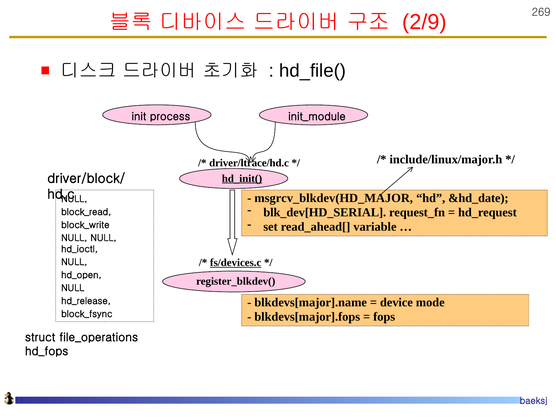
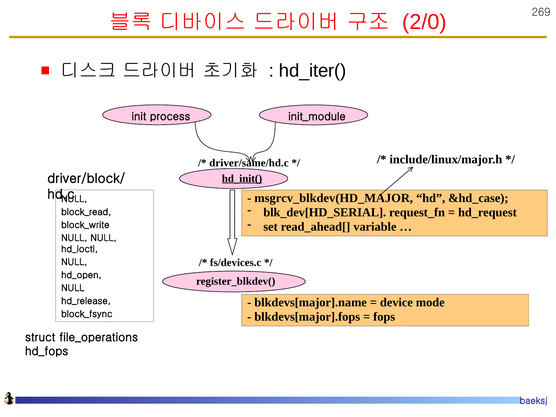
2/9: 2/9 -> 2/0 (424, 22)
hd_file(: hd_file( -> hd_iter( (313, 71)
driver/ltrace/hd.c: driver/ltrace/hd.c -> driver/same/hd.c (249, 163)
&hd_date: &hd_date -> &hd_case (478, 198)
fs/devices.c underline: present -> none (236, 263)
